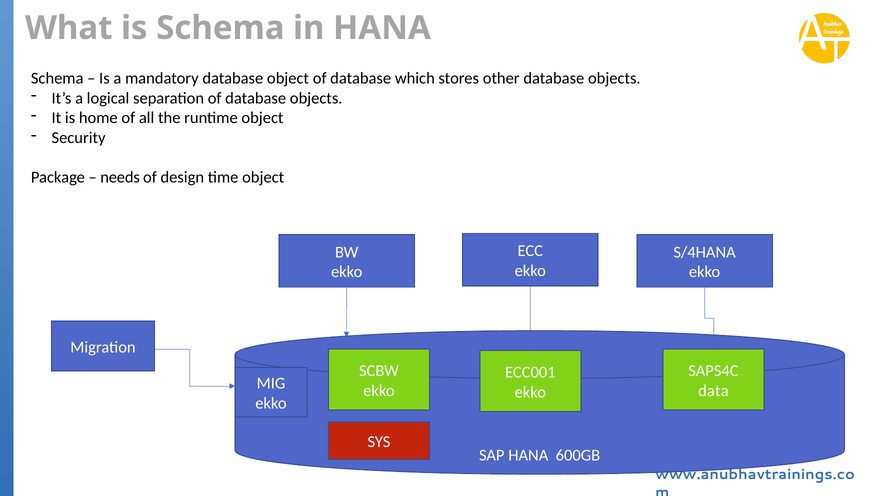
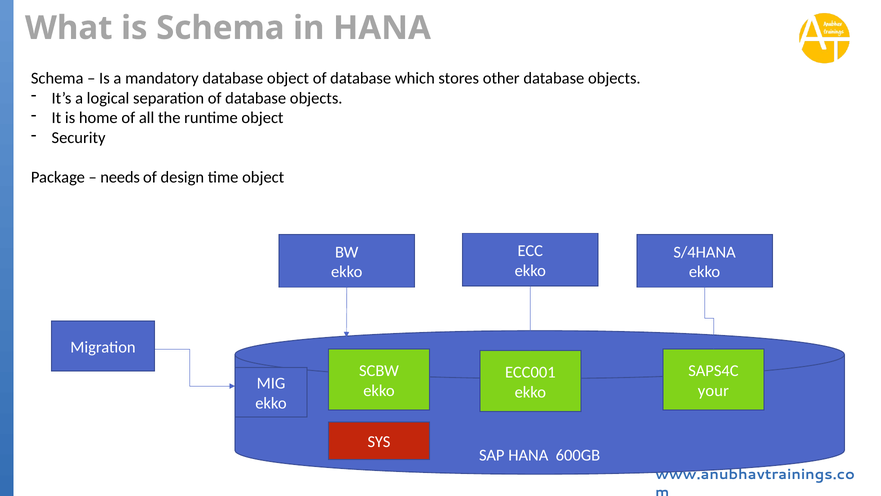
data: data -> your (713, 391)
